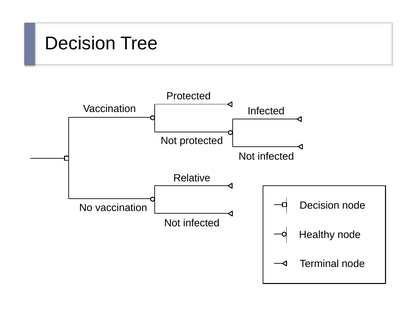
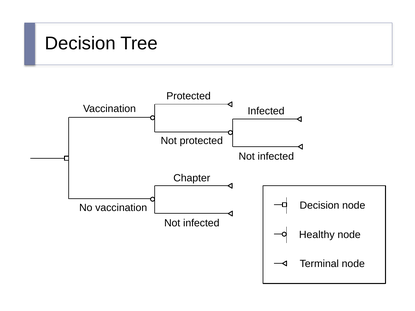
Relative: Relative -> Chapter (192, 178)
